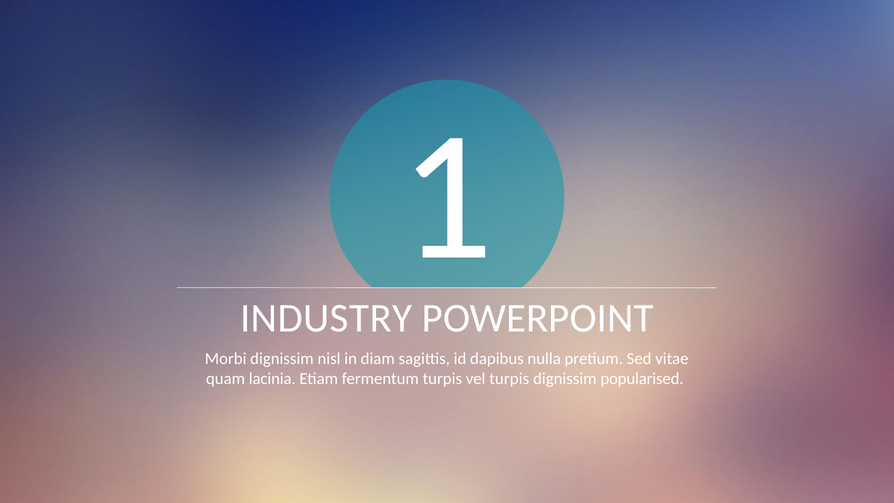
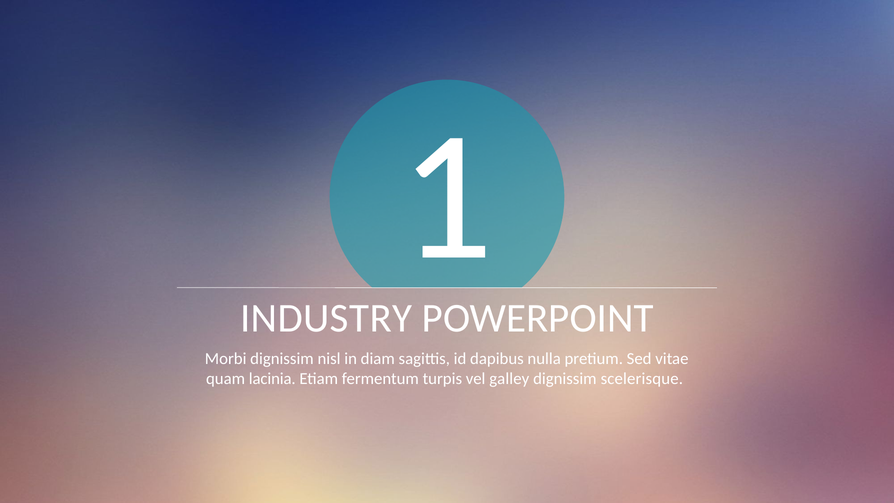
vel turpis: turpis -> galley (509, 379)
popularised: popularised -> scelerisque (642, 379)
